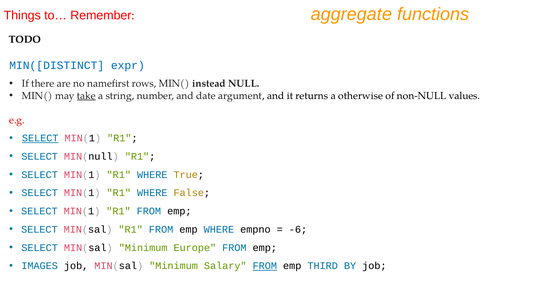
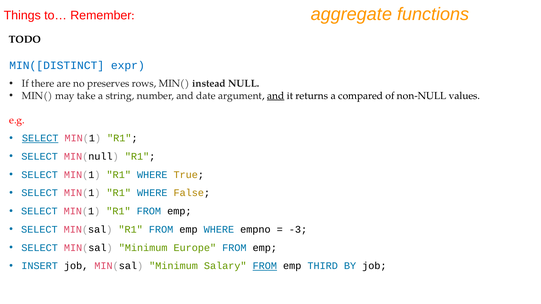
namefirst: namefirst -> preserves (108, 84)
take underline: present -> none (86, 96)
and underline: none -> present (276, 96)
otherwise: otherwise -> compared (361, 96)
-6: -6 -> -3 (298, 230)
IMAGES: IMAGES -> INSERT (40, 266)
